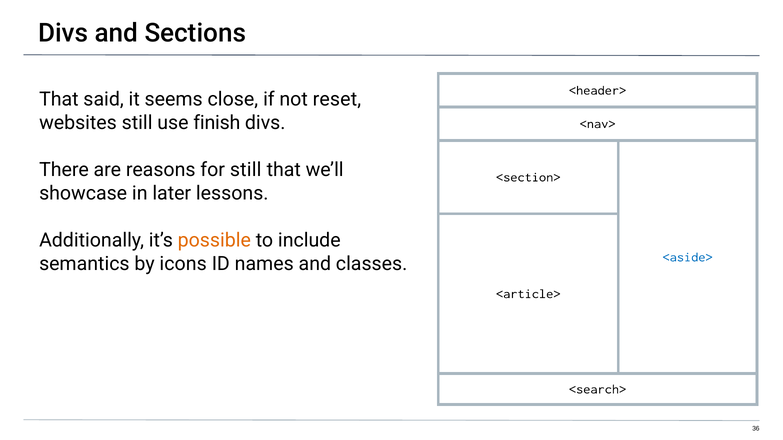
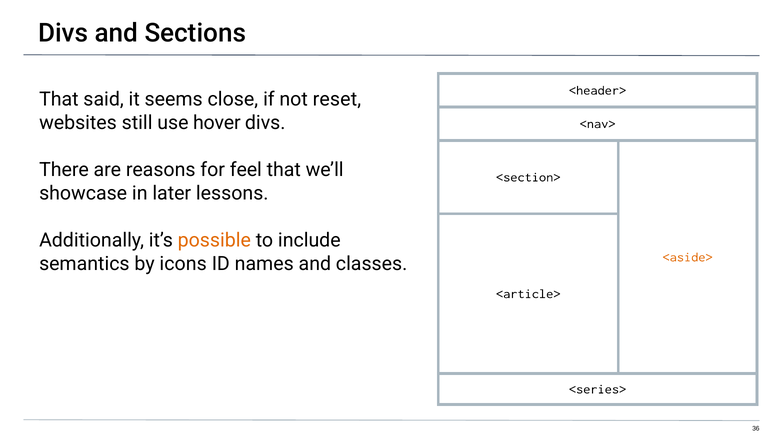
finish: finish -> hover (217, 123)
for still: still -> feel (246, 170)
<aside> colour: blue -> orange (688, 257)
<search>: <search> -> <series> (598, 389)
